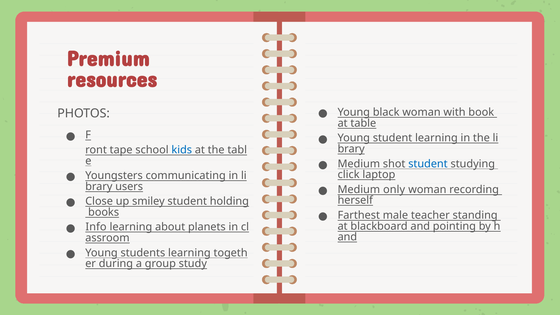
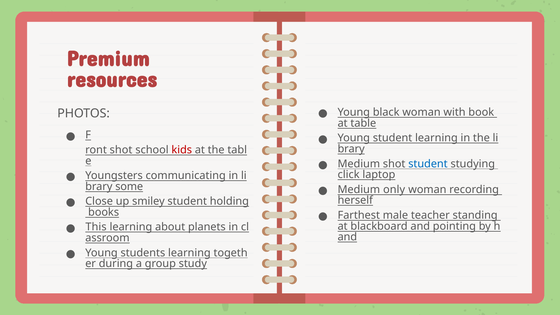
tape: tape -> shot (121, 150)
kids colour: blue -> red (182, 150)
users: users -> some (129, 186)
Info: Info -> This (96, 227)
